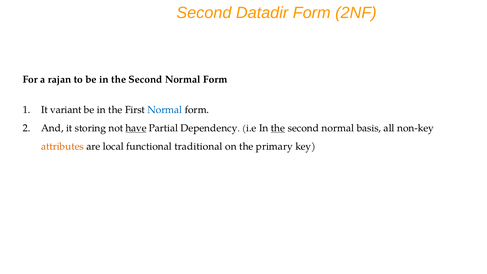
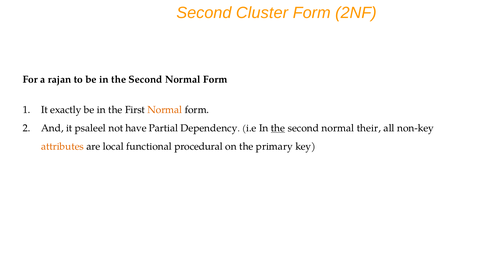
Datadir: Datadir -> Cluster (262, 13)
variant: variant -> exactly (66, 110)
Normal colour: blue -> orange (165, 110)
storing: storing -> psaleel (90, 128)
have underline: present -> none (136, 128)
basis: basis -> their (369, 128)
traditional: traditional -> procedural (199, 146)
